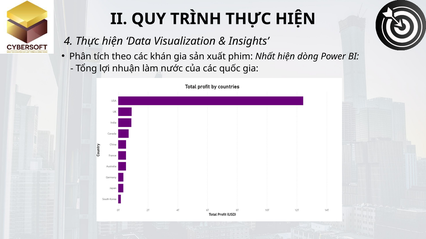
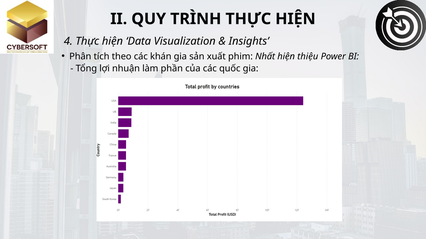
dòng: dòng -> thiệu (308, 57)
nước: nước -> phần (172, 69)
